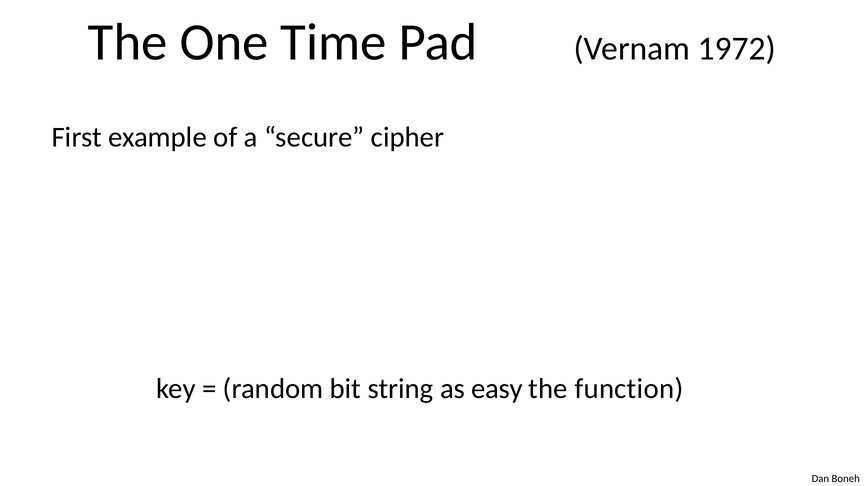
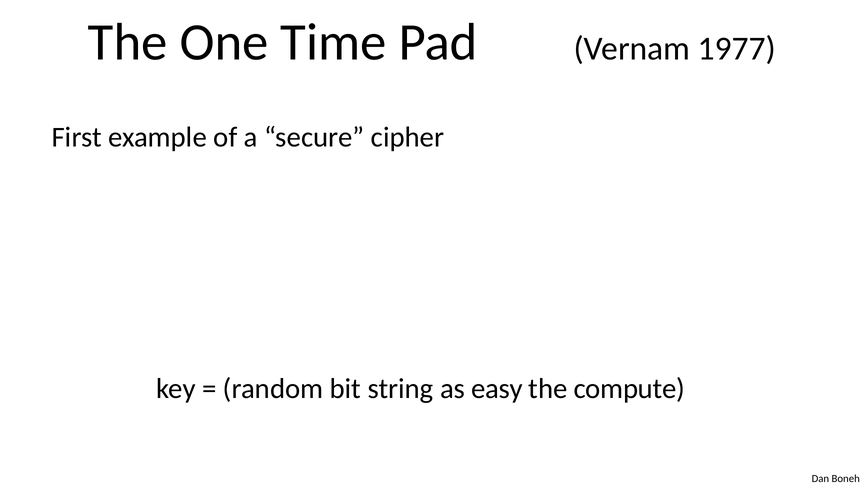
1972: 1972 -> 1977 (737, 49)
function: function -> compute (629, 389)
